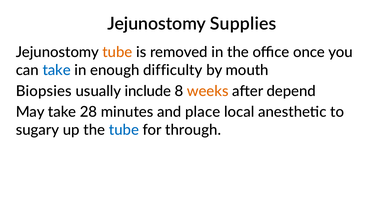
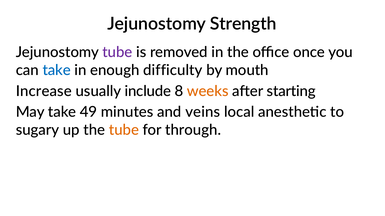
Supplies: Supplies -> Strength (243, 24)
tube colour: orange -> purple (117, 52)
Biopsies: Biopsies -> Increase (44, 91)
depend: depend -> starting (291, 91)
28: 28 -> 49 (88, 112)
place: place -> veins (203, 112)
tube colour: blue -> orange (124, 130)
